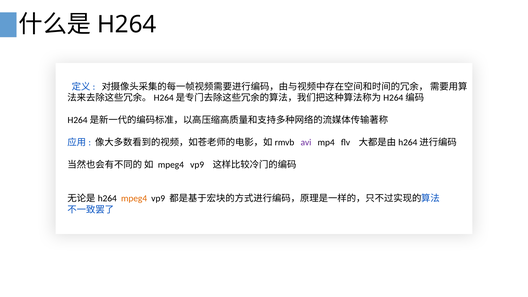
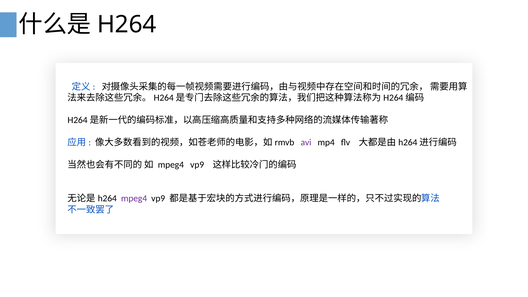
mpeg4 colour: orange -> purple (134, 198)
